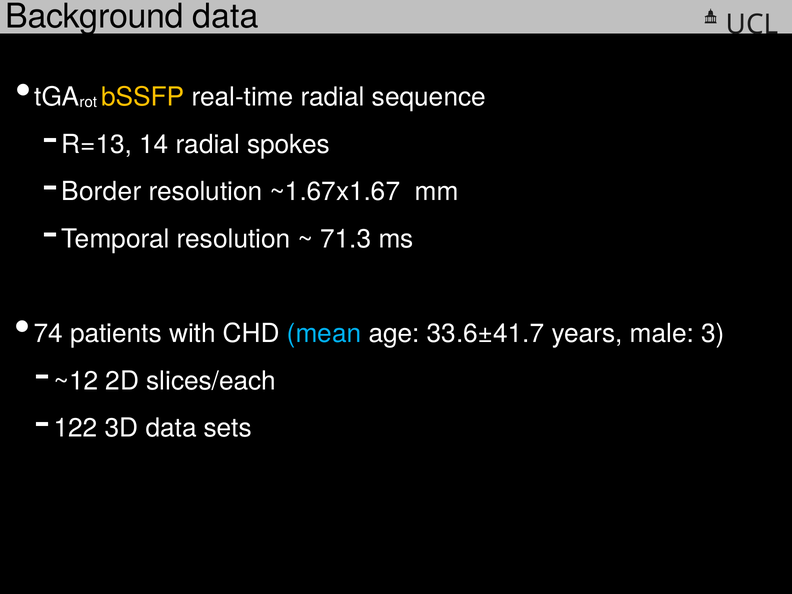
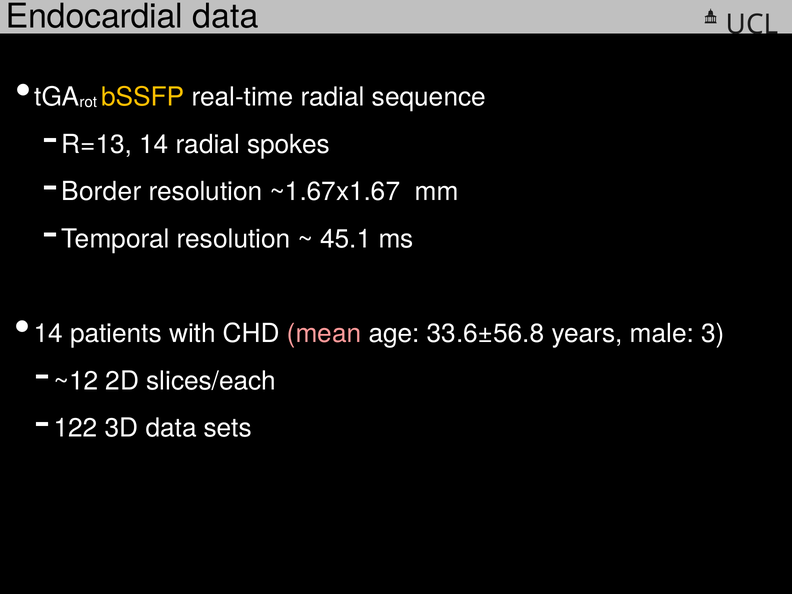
Background: Background -> Endocardial (94, 17)
71.3: 71.3 -> 45.1 (346, 239)
74: 74 -> 14 (48, 334)
mean colour: light blue -> pink (324, 334)
33.6±41.7: 33.6±41.7 -> 33.6±56.8 (486, 334)
